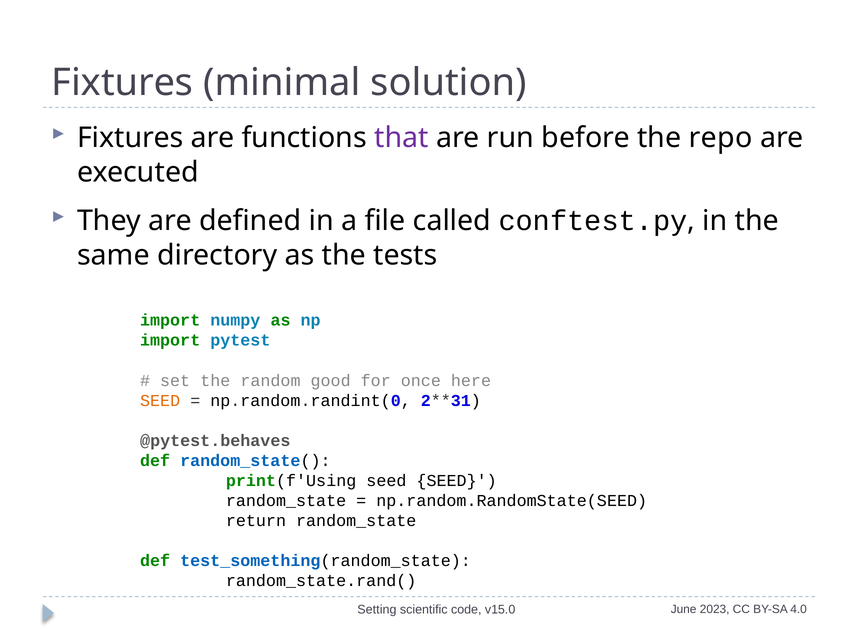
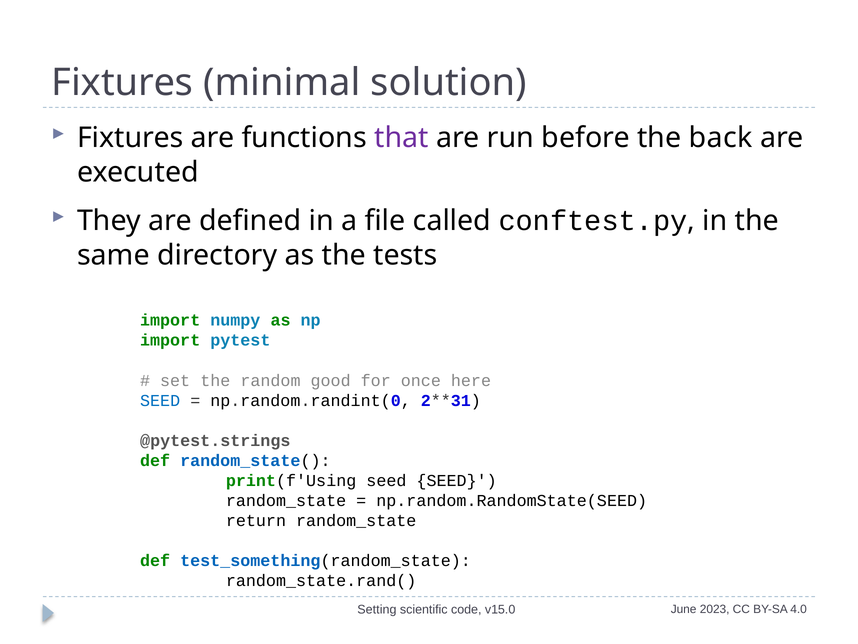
repo: repo -> back (721, 138)
SEED colour: orange -> blue (160, 400)
@pytest.behaves: @pytest.behaves -> @pytest.strings (215, 440)
